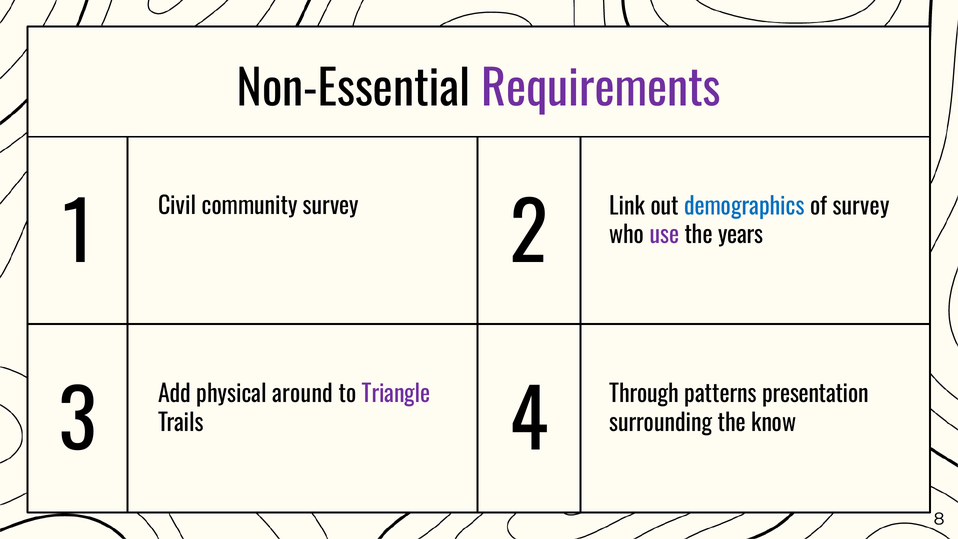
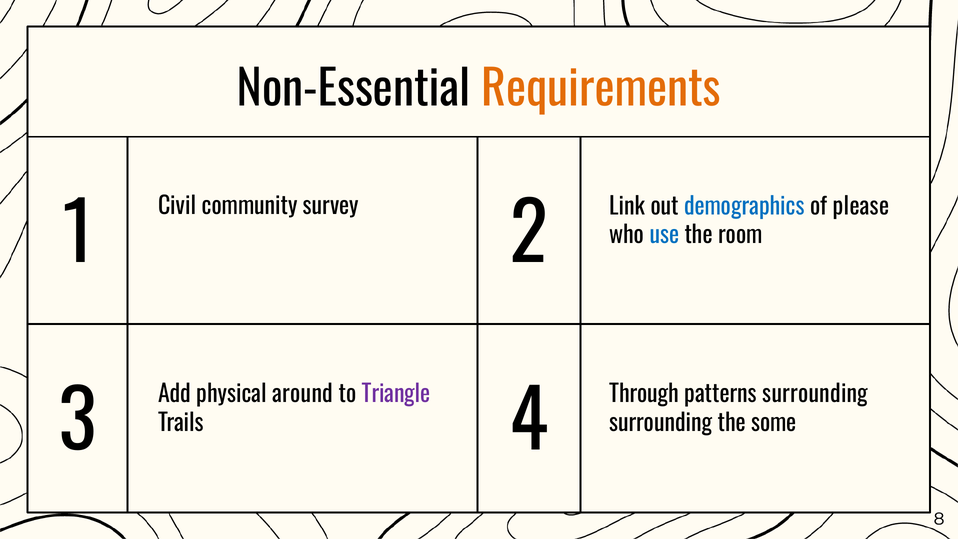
Requirements colour: purple -> orange (601, 90)
of survey: survey -> please (861, 207)
use colour: purple -> blue (664, 235)
years: years -> room (740, 235)
patterns presentation: presentation -> surrounding (815, 394)
know: know -> some (774, 423)
